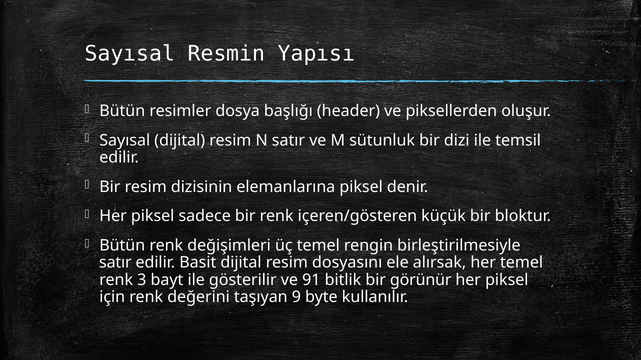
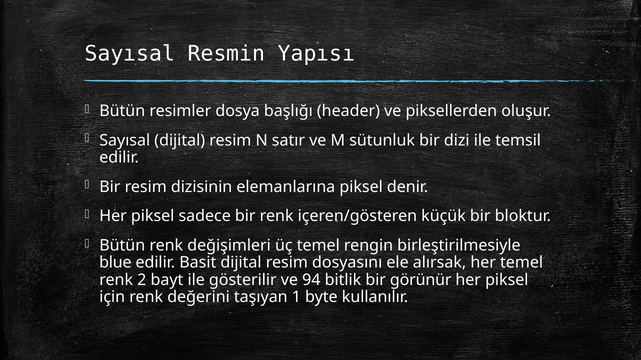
satır: satır -> blue (115, 263)
3: 3 -> 2 (142, 280)
91: 91 -> 94 (311, 280)
9: 9 -> 1 (296, 298)
